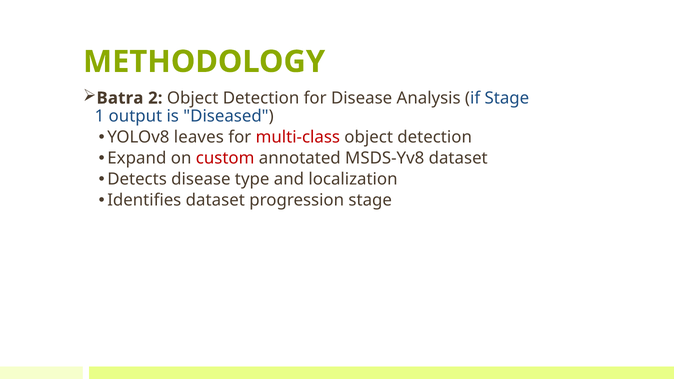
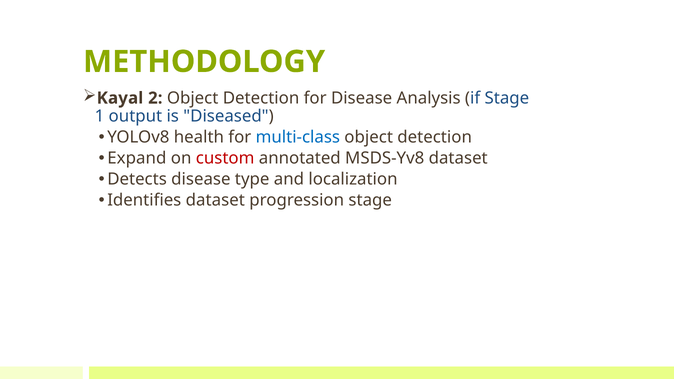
Batra: Batra -> Kayal (120, 98)
leaves: leaves -> health (199, 137)
multi-class colour: red -> blue (298, 137)
